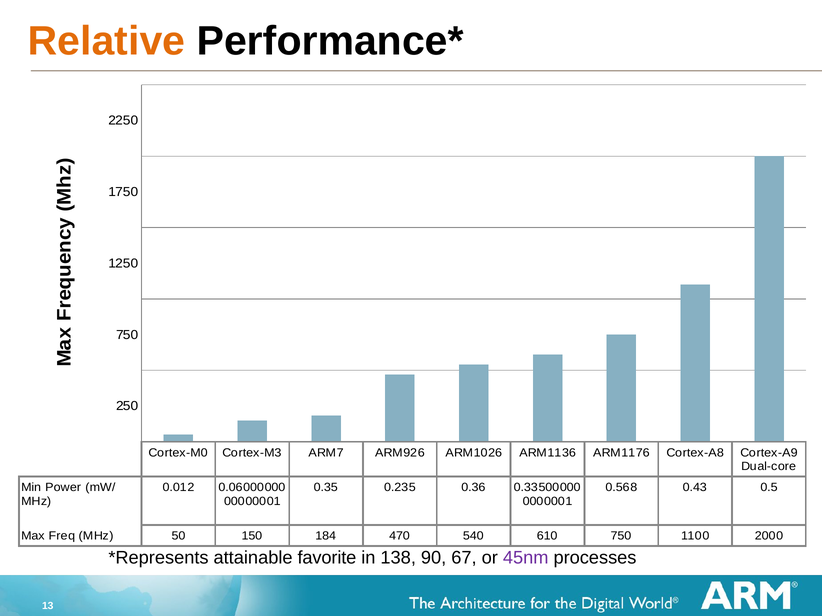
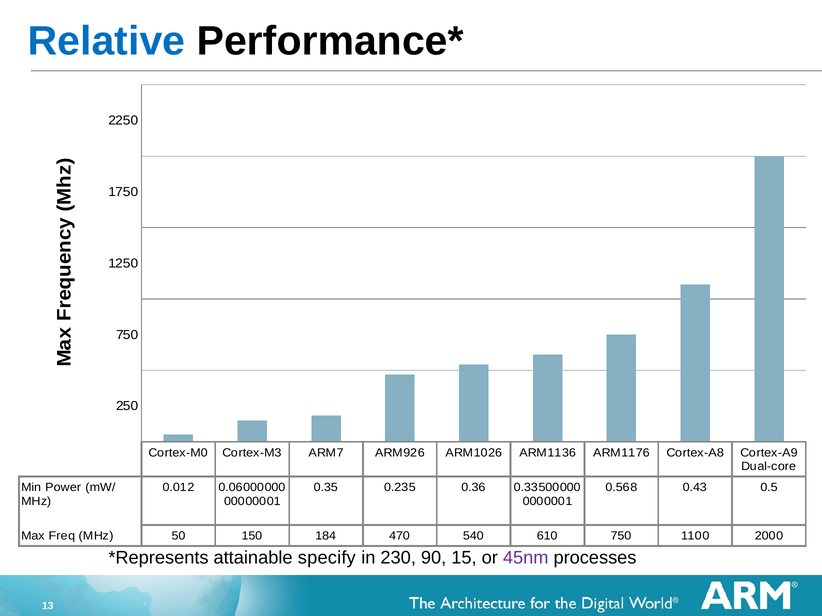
Relative colour: orange -> blue (106, 41)
favorite: favorite -> specify (327, 558)
138: 138 -> 230 (398, 558)
67: 67 -> 15 (464, 558)
